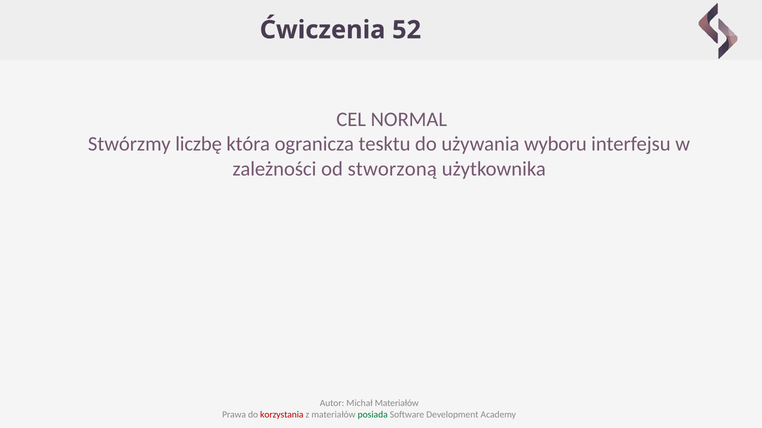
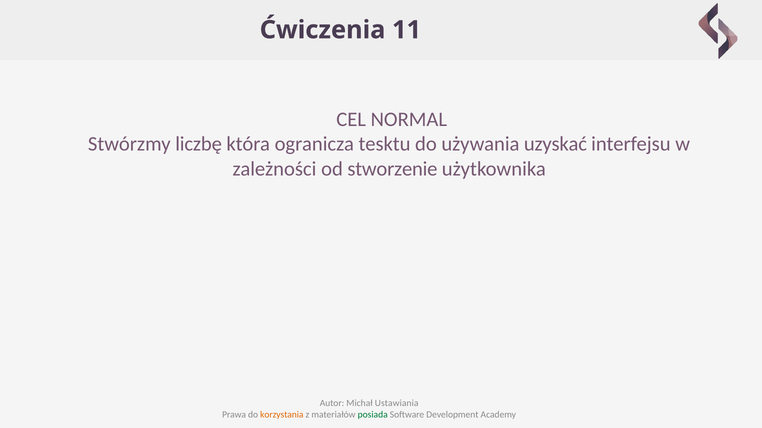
52: 52 -> 11 (407, 30)
wyboru: wyboru -> uzyskać (555, 144)
stworzoną: stworzoną -> stworzenie (392, 169)
Michał Materiałów: Materiałów -> Ustawiania (397, 404)
korzystania colour: red -> orange (282, 415)
